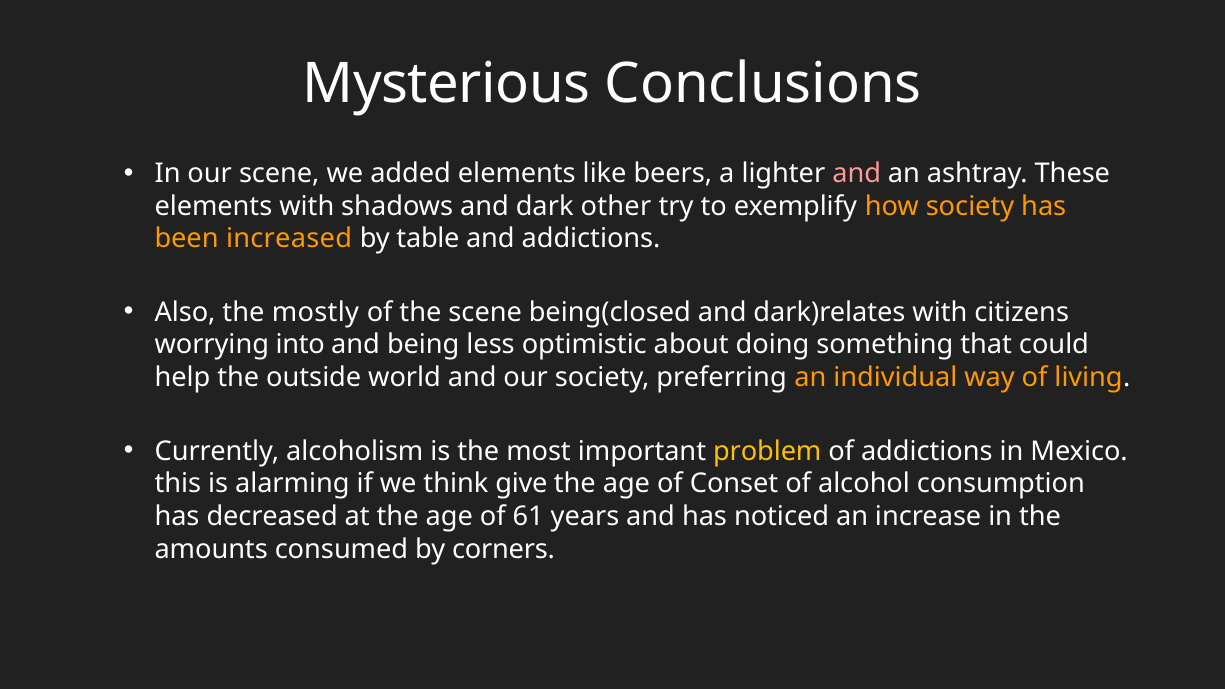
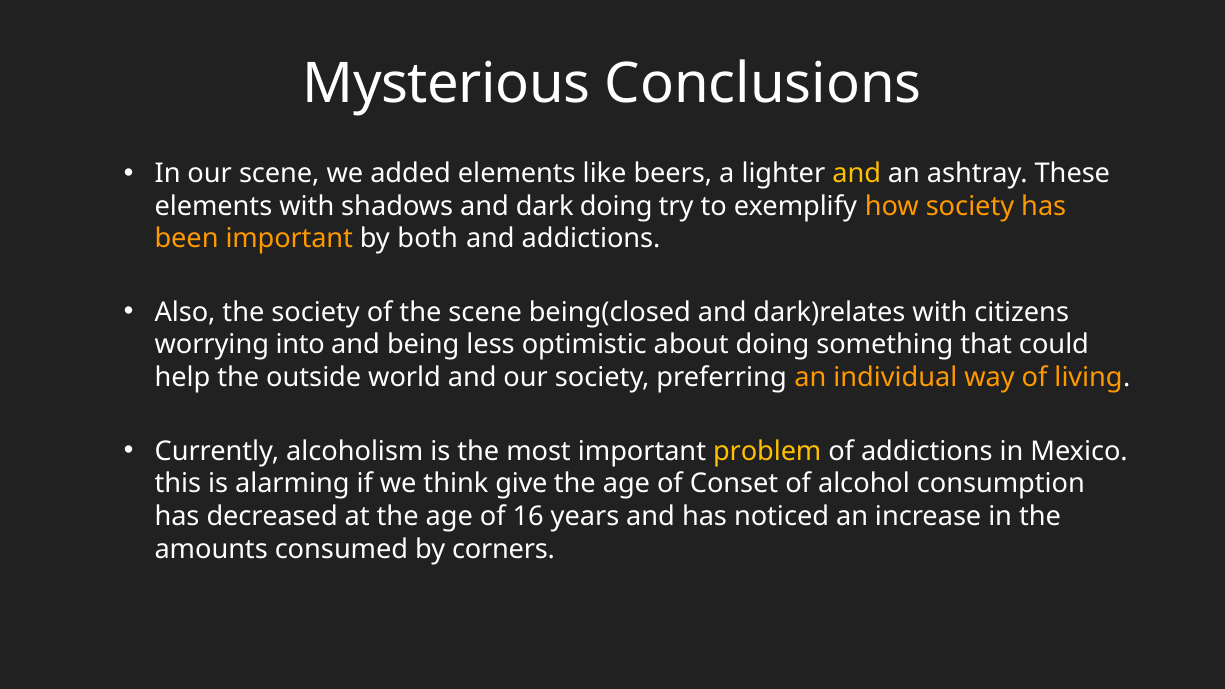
and colour: pink -> yellow (857, 174)
dark other: other -> doing (616, 206)
been increased: increased -> important (289, 239)
table: table -> both (428, 239)
the mostly: mostly -> society (316, 312)
61: 61 -> 16 (528, 516)
